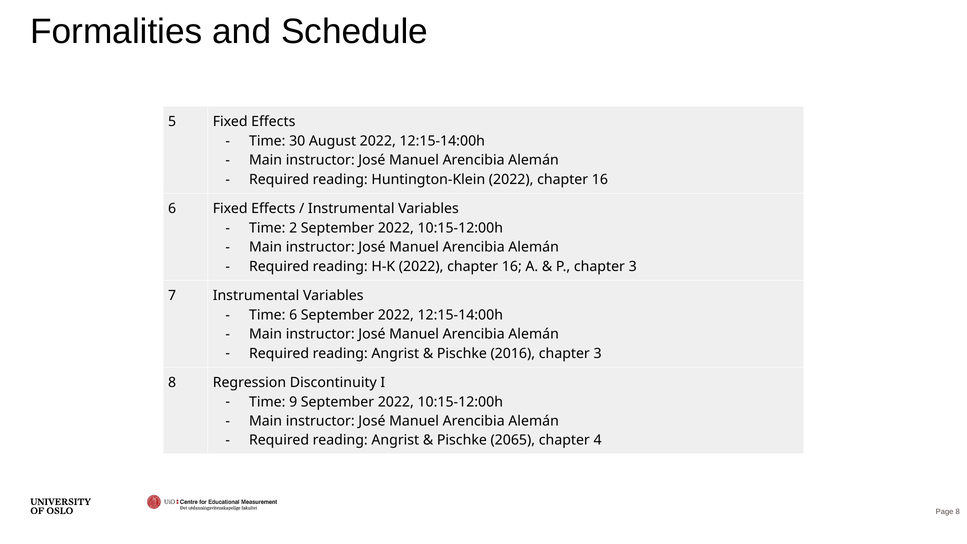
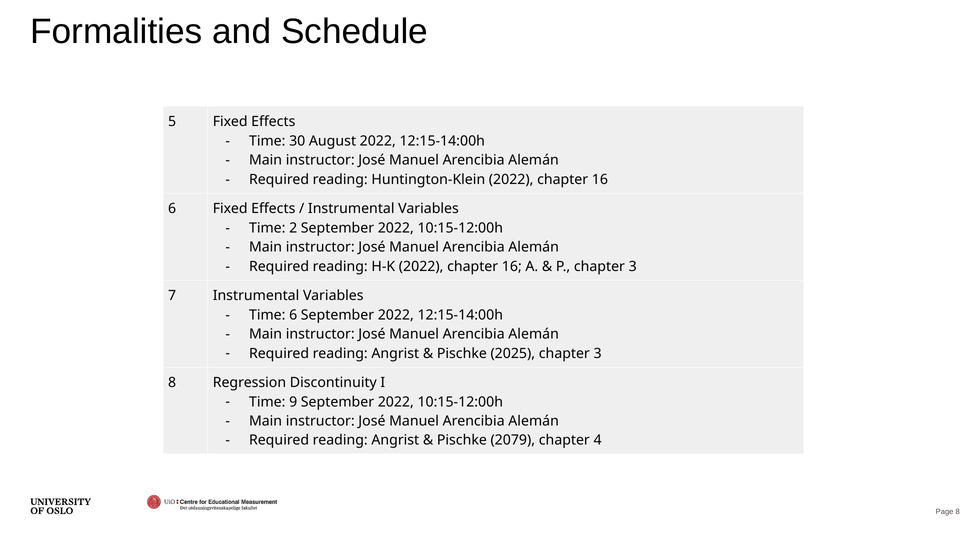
2016: 2016 -> 2025 (513, 353)
2065: 2065 -> 2079 (513, 440)
